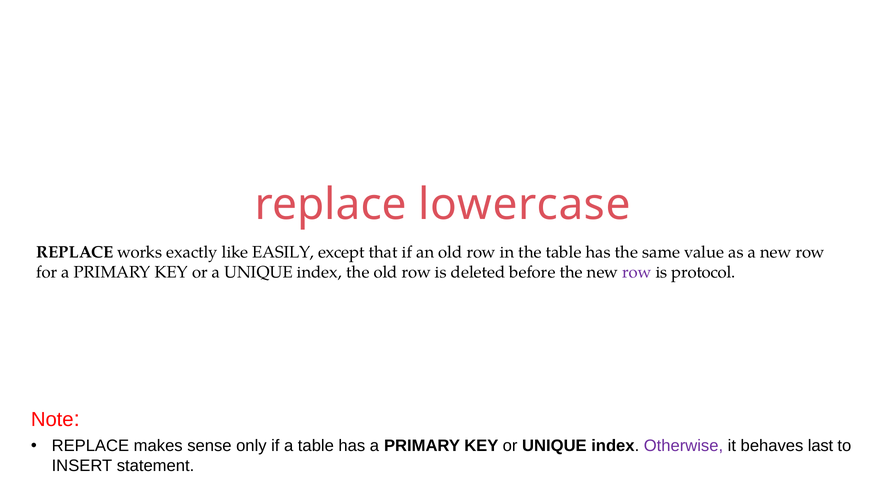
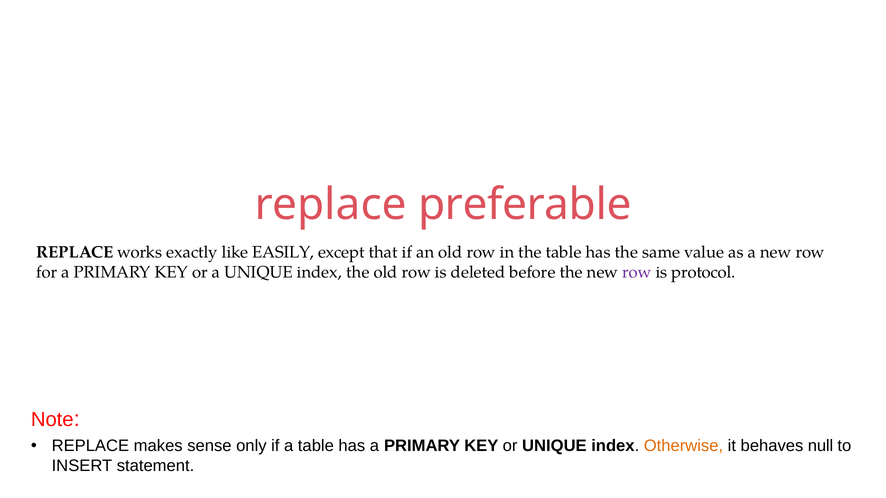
lowercase: lowercase -> preferable (525, 205)
Otherwise colour: purple -> orange (683, 446)
last: last -> null (821, 446)
